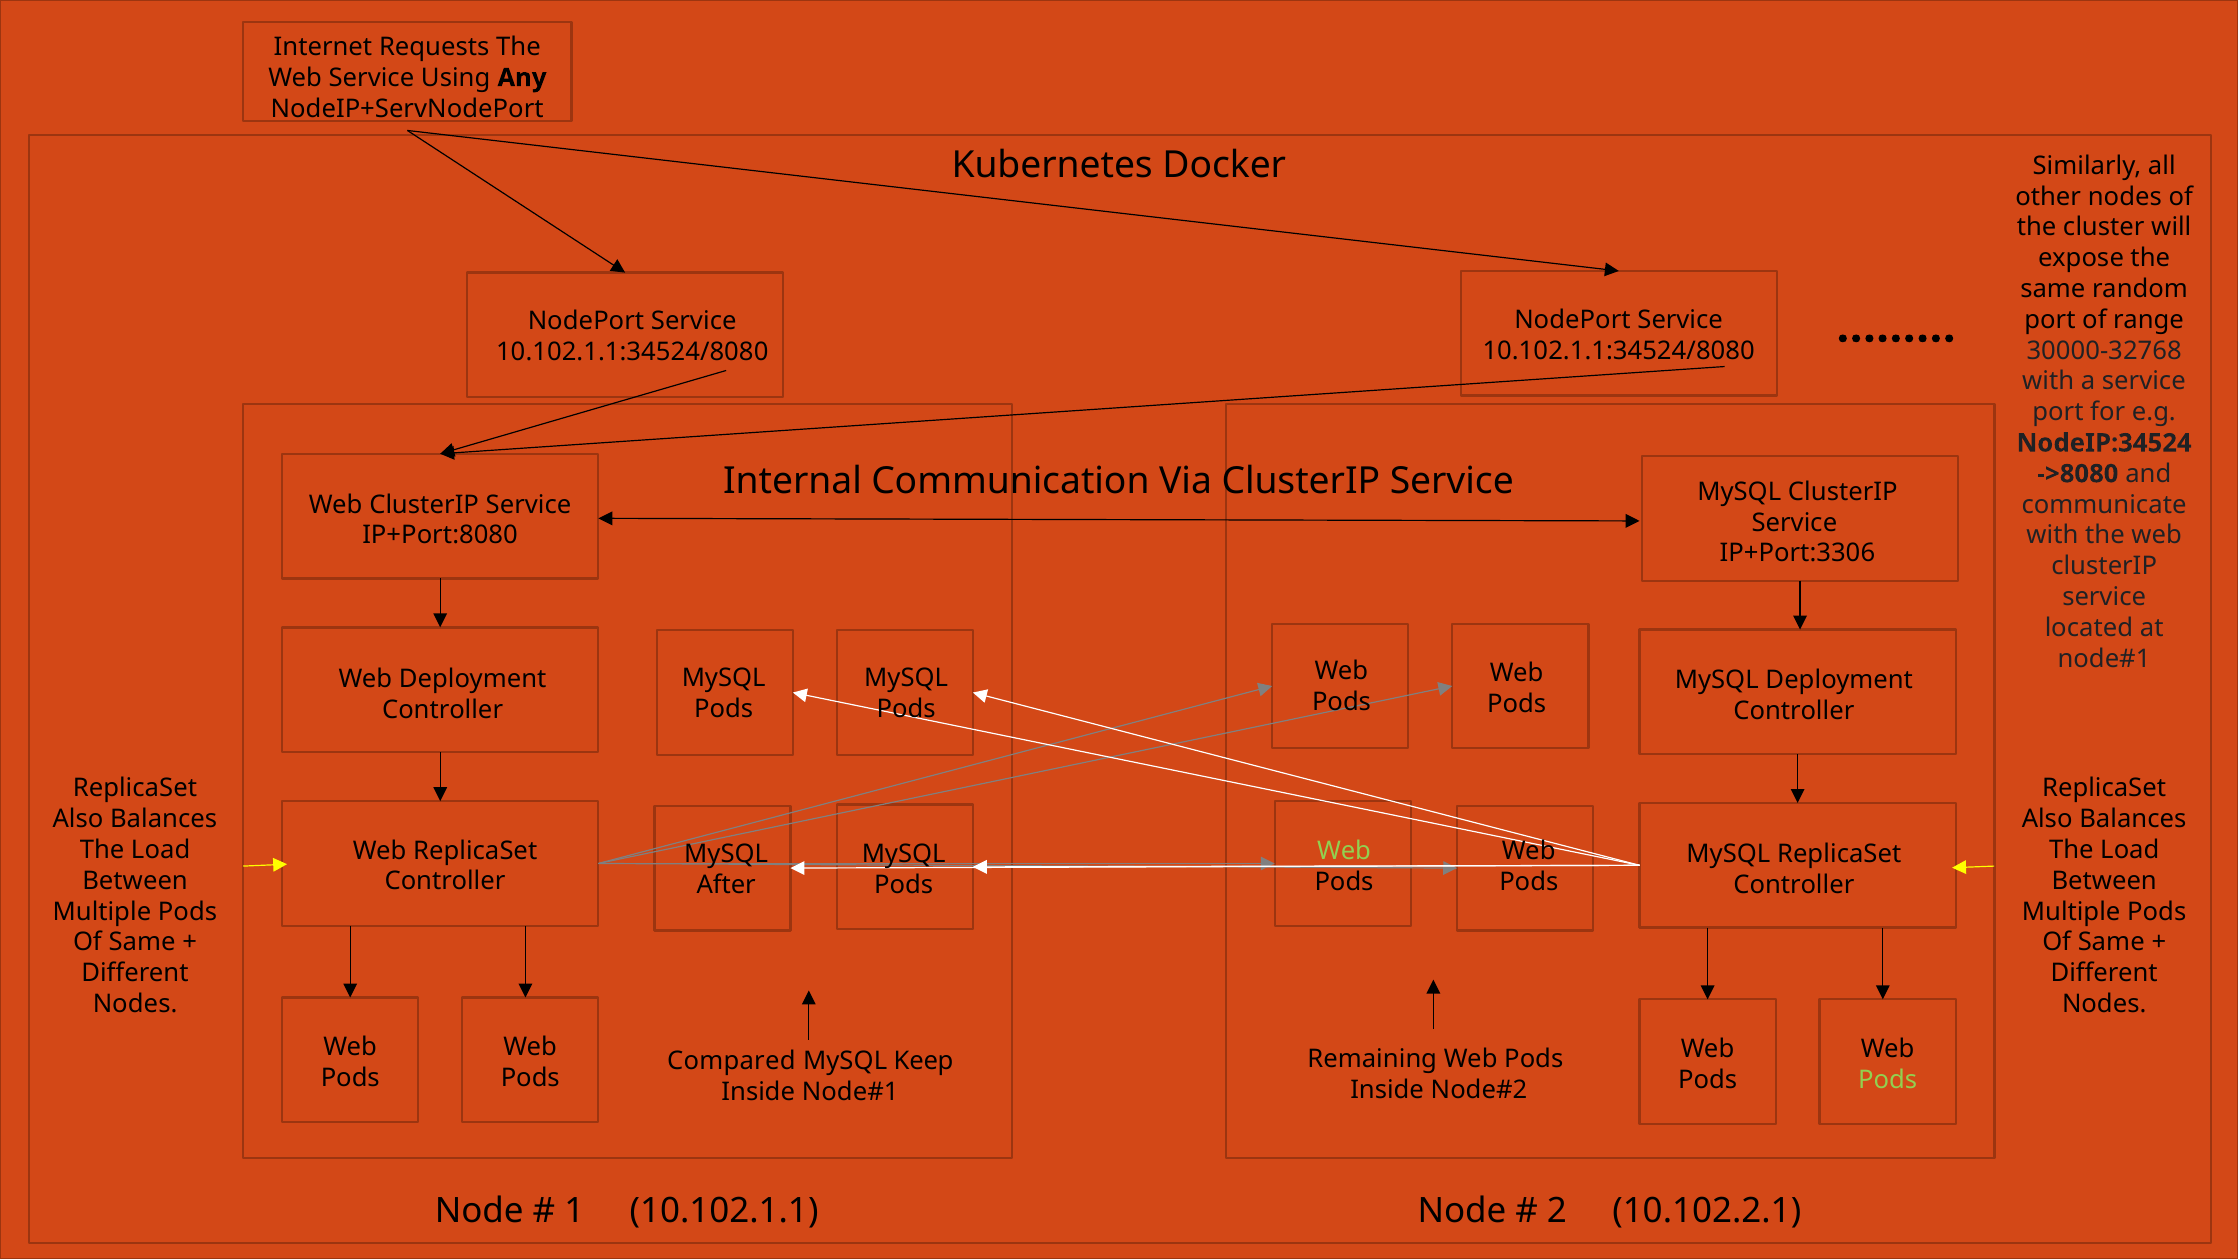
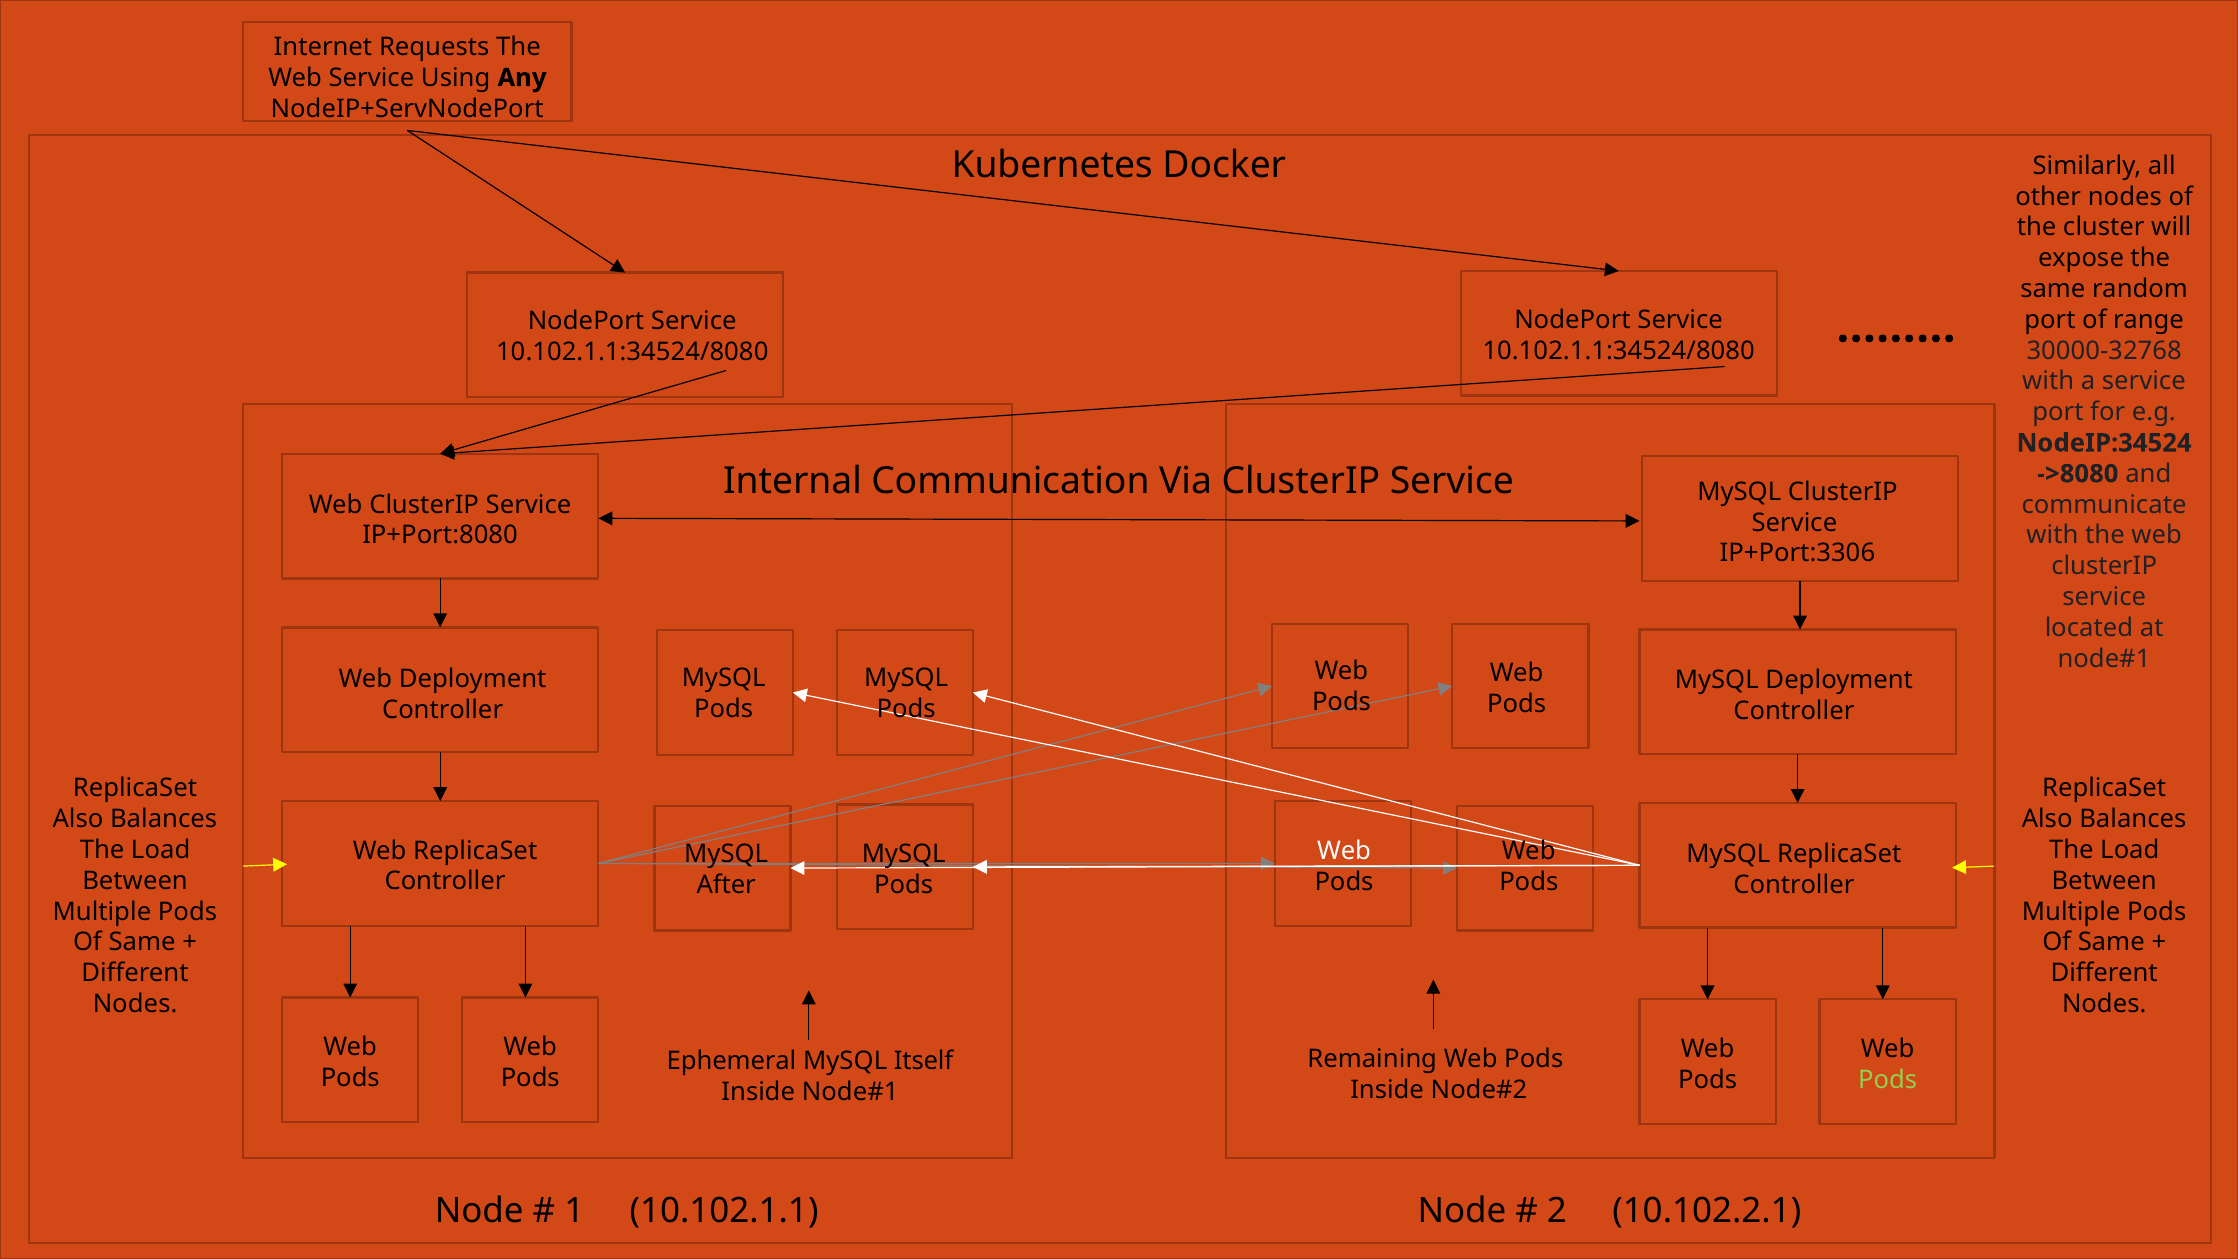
Web colour: light green -> white (1344, 851)
Compared: Compared -> Ephemeral (731, 1061)
Keep: Keep -> Itself (924, 1061)
